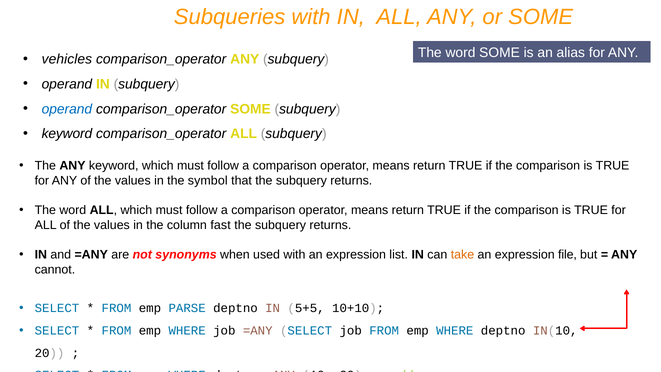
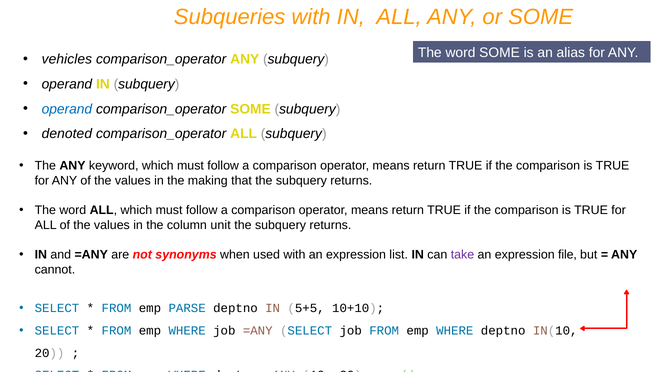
keyword: keyword -> denoted (67, 134)
symbol: symbol -> making (208, 180)
fast: fast -> unit (221, 225)
take colour: orange -> purple (462, 255)
